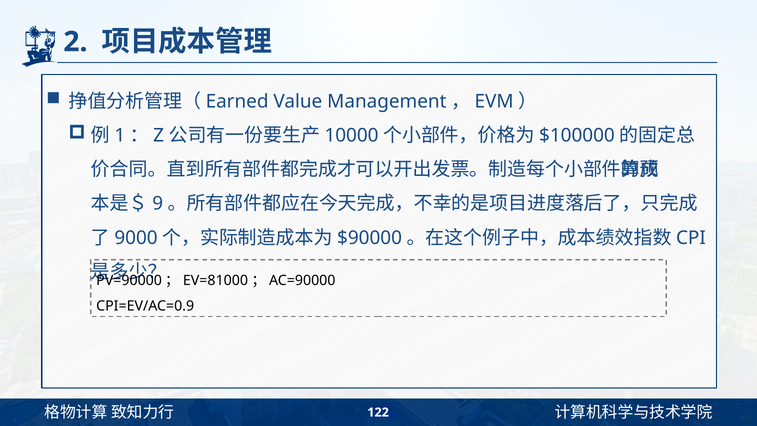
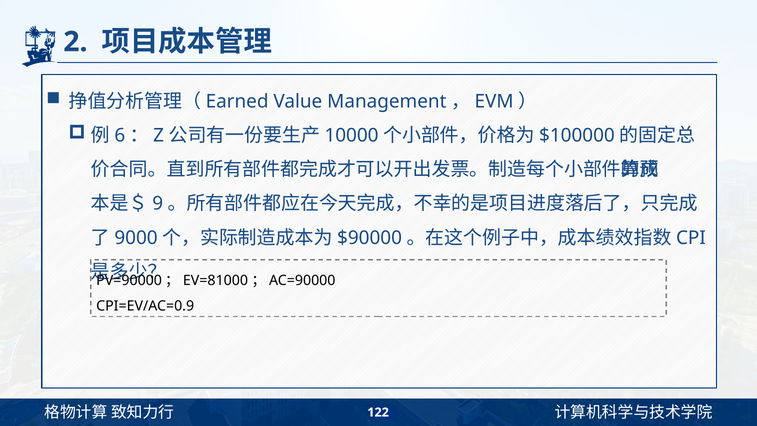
1: 1 -> 6 (120, 135)
